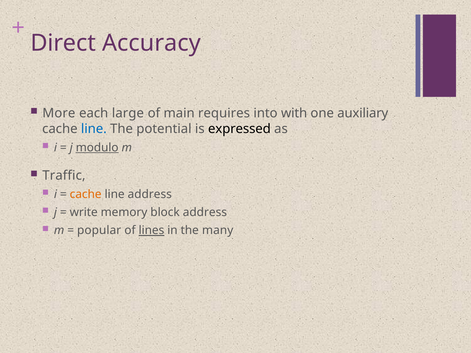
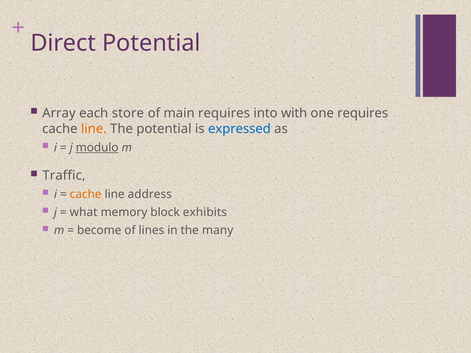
Direct Accuracy: Accuracy -> Potential (151, 43)
More: More -> Array (59, 113)
large: large -> store (128, 113)
one auxiliary: auxiliary -> requires (363, 113)
line colour: blue -> orange (94, 129)
expressed colour: black -> blue (239, 129)
write: write -> what (84, 213)
block address: address -> exhibits (205, 213)
popular: popular -> become (99, 231)
lines underline: present -> none (151, 231)
